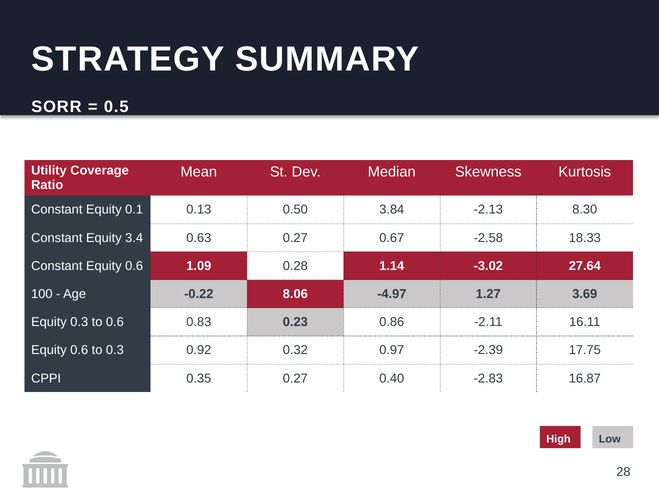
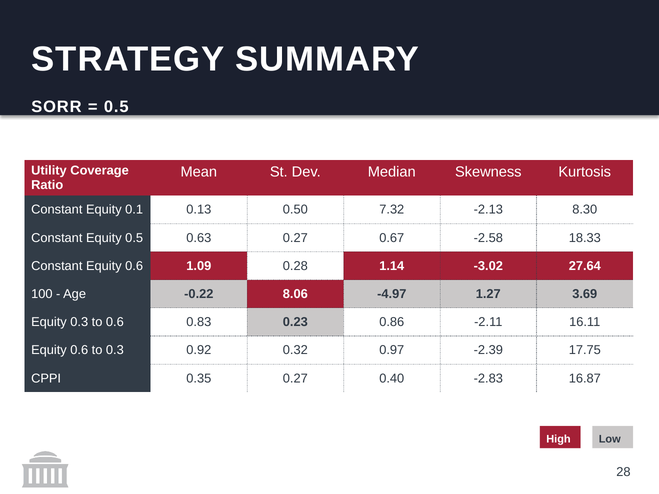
3.84: 3.84 -> 7.32 (392, 210)
Equity 3.4: 3.4 -> 0.5 (134, 238)
